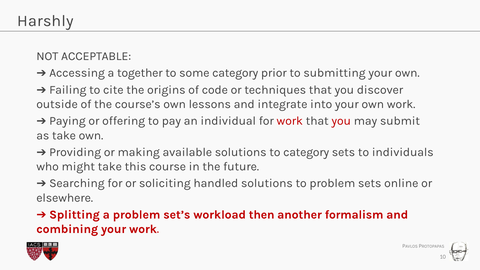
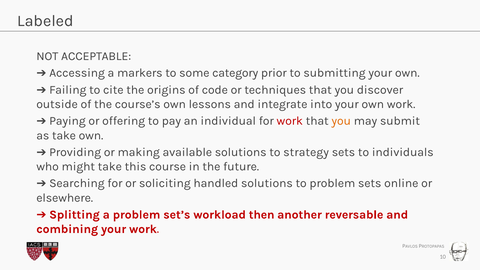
Harshly: Harshly -> Labeled (45, 21)
together: together -> markers (140, 73)
you colour: red -> orange (341, 121)
to category: category -> strategy (306, 152)
formalism: formalism -> reversable (354, 215)
